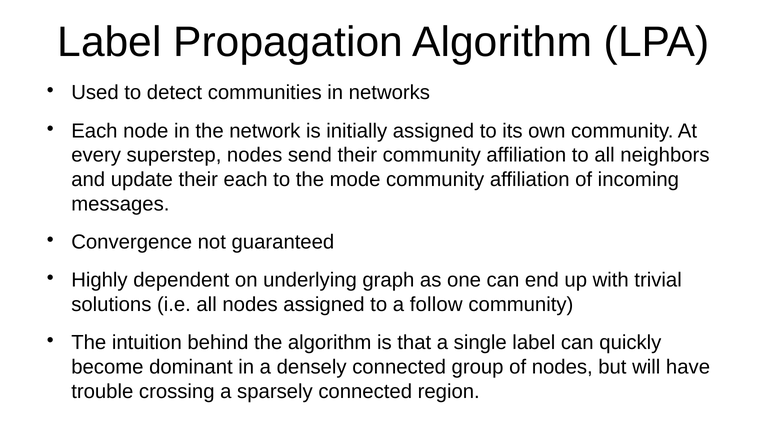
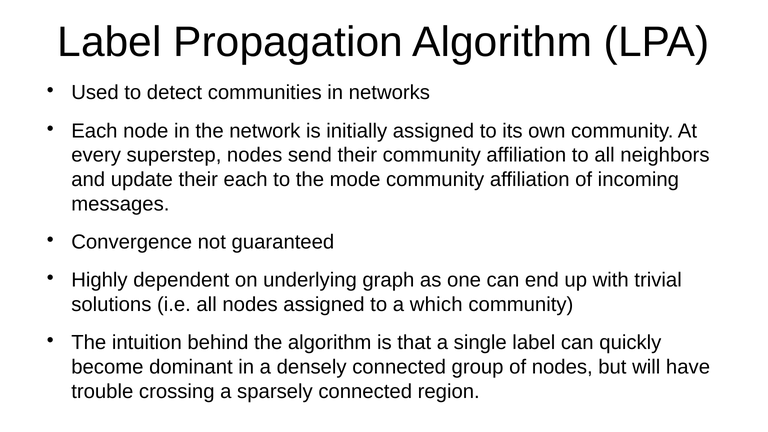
follow: follow -> which (436, 305)
